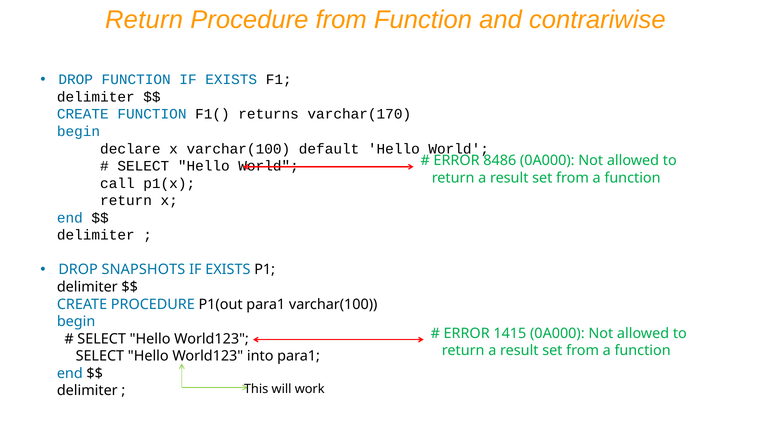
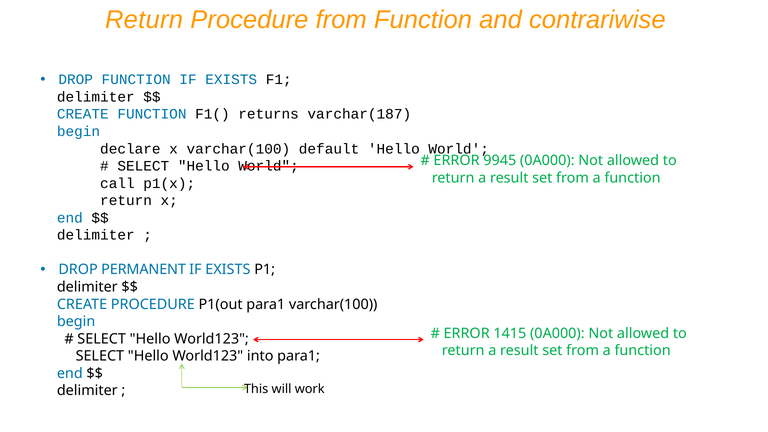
varchar(170: varchar(170 -> varchar(187 (359, 114)
8486: 8486 -> 9945 (500, 161)
SNAPSHOTS: SNAPSHOTS -> PERMANENT (144, 270)
